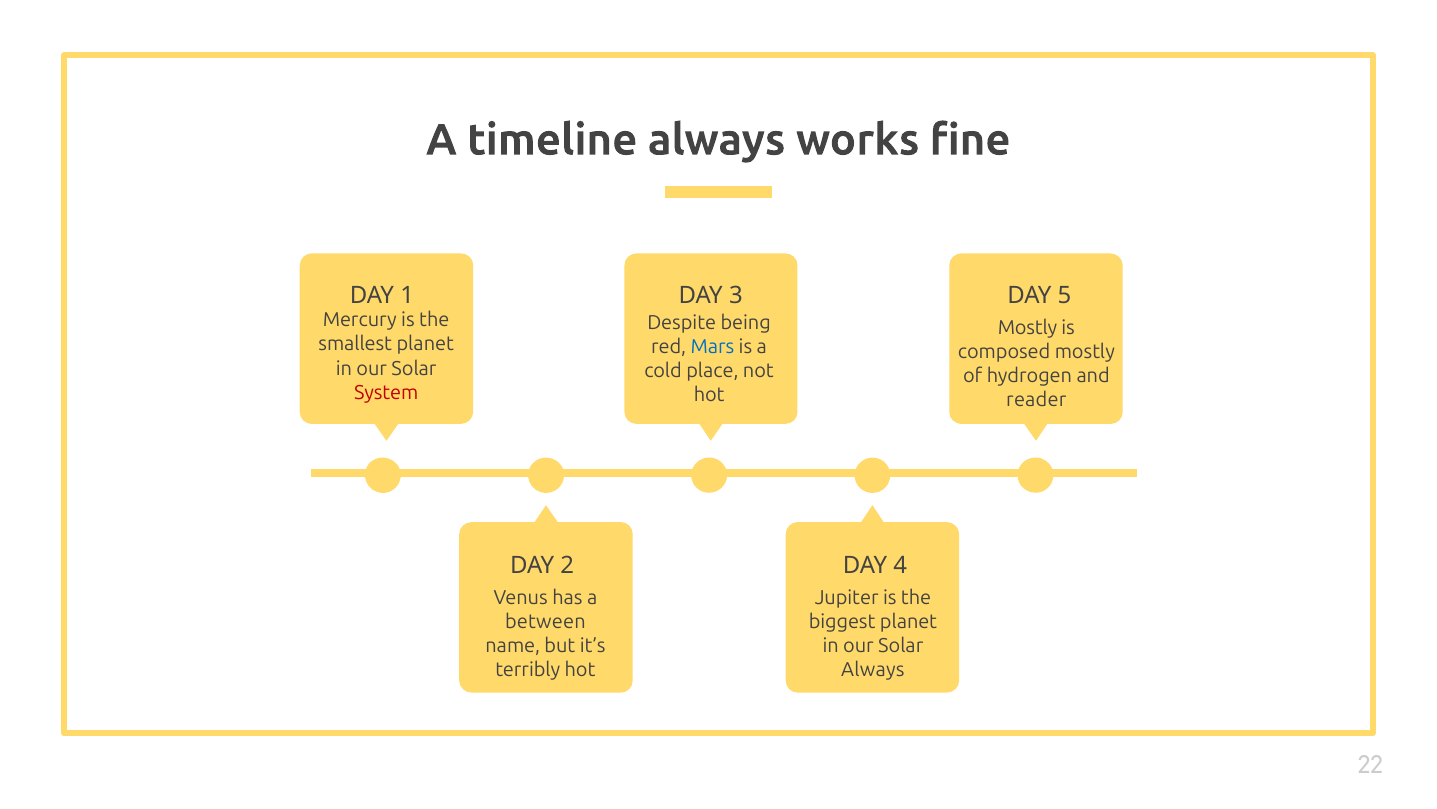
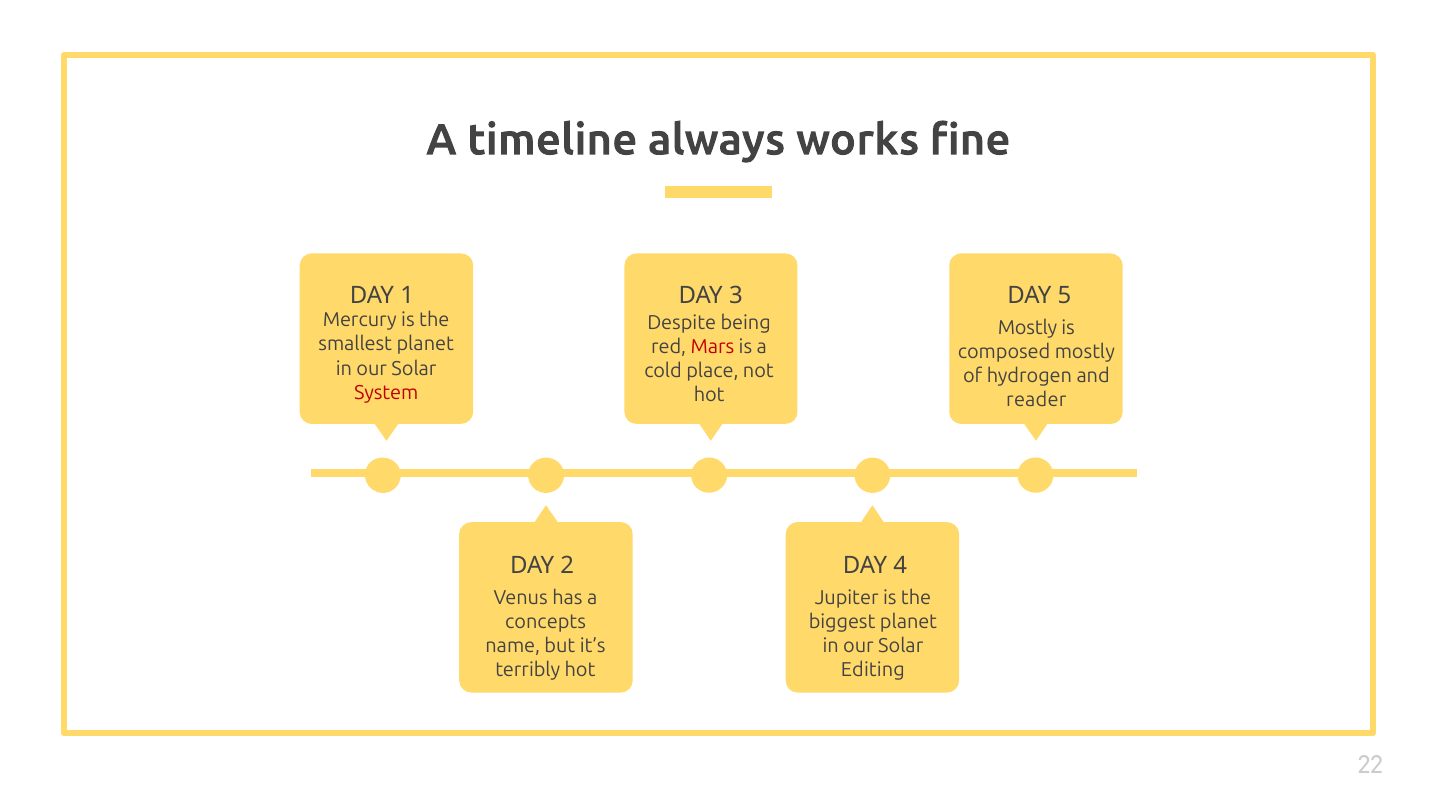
Mars colour: blue -> red (712, 347)
between: between -> concepts (546, 621)
Always: Always -> Editing (873, 669)
